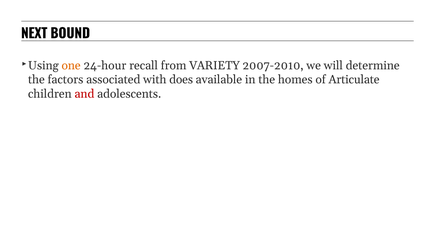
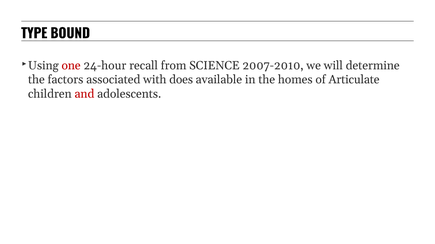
NEXT: NEXT -> TYPE (34, 34)
one colour: orange -> red (71, 65)
VARIETY: VARIETY -> SCIENCE (214, 65)
